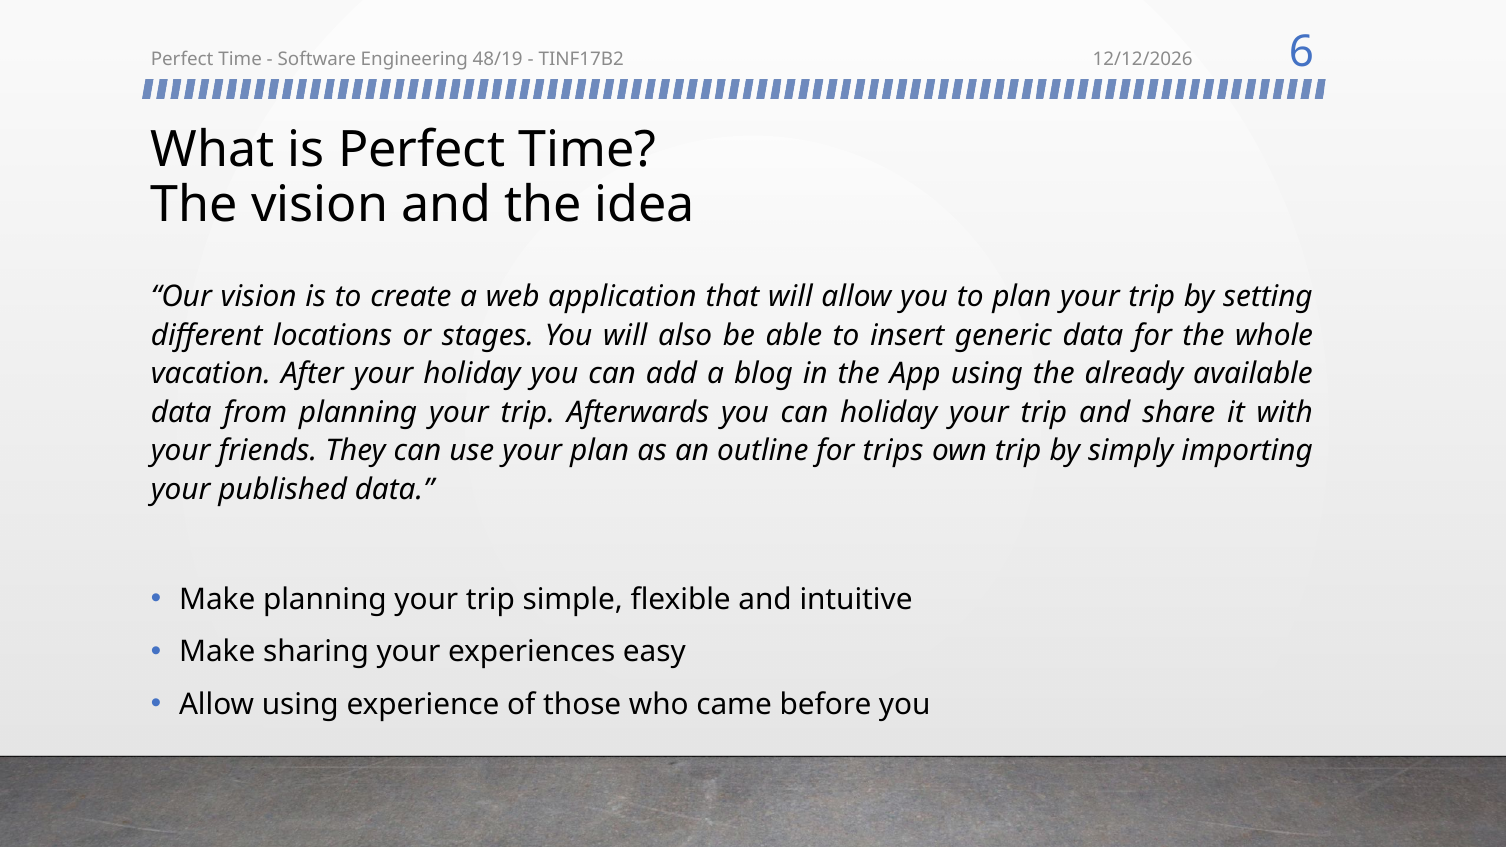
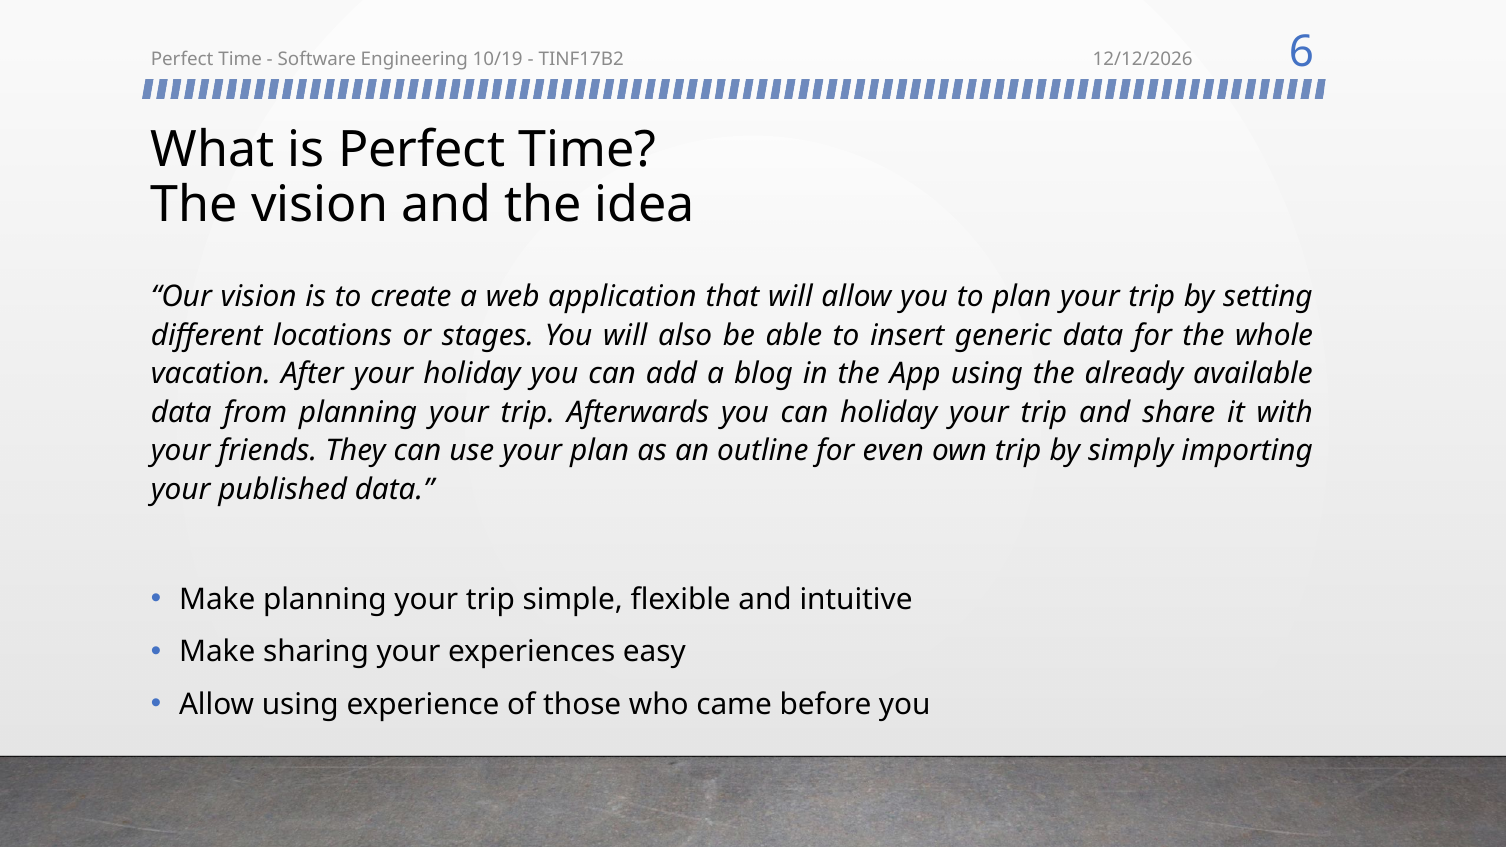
48/19: 48/19 -> 10/19 (498, 60)
trips: trips -> even (893, 451)
